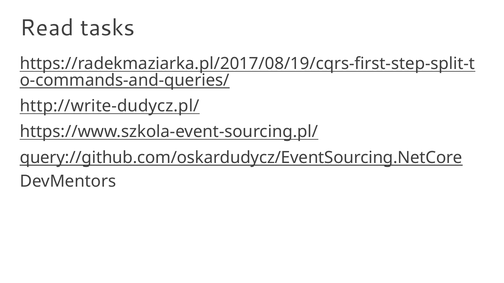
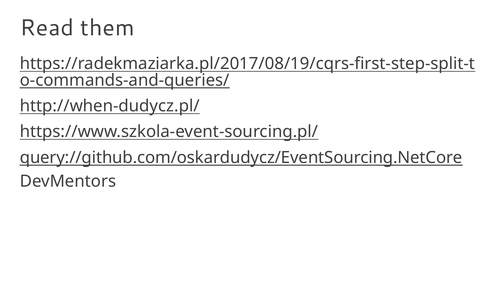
tasks: tasks -> them (107, 28)
http://write-dudycz.pl/: http://write-dudycz.pl/ -> http://when-dudycz.pl/ (110, 106)
